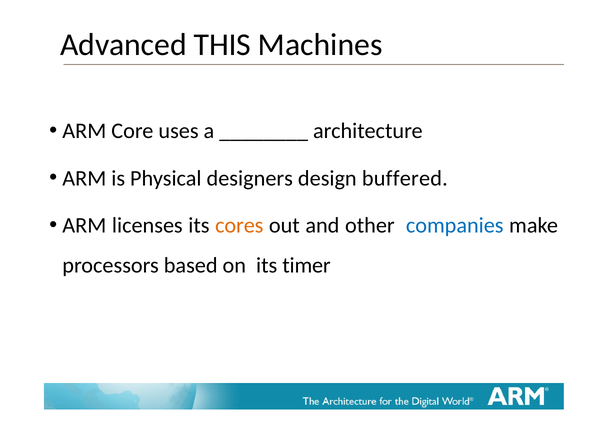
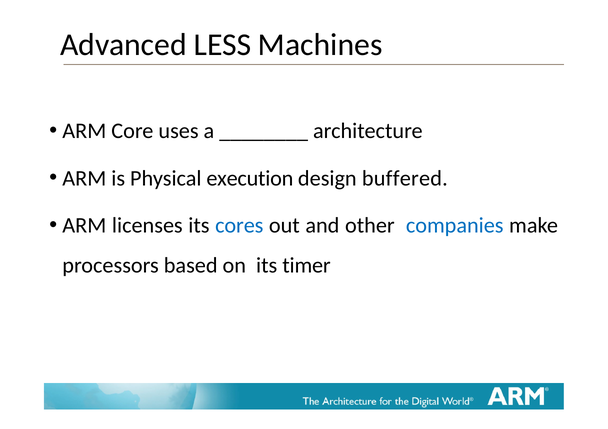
THIS: THIS -> LESS (223, 45)
designers: designers -> execution (250, 178)
cores colour: orange -> blue (239, 226)
